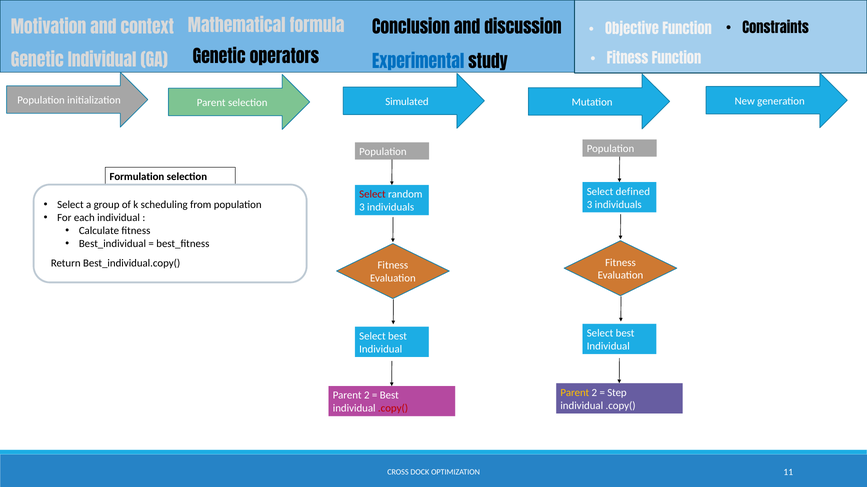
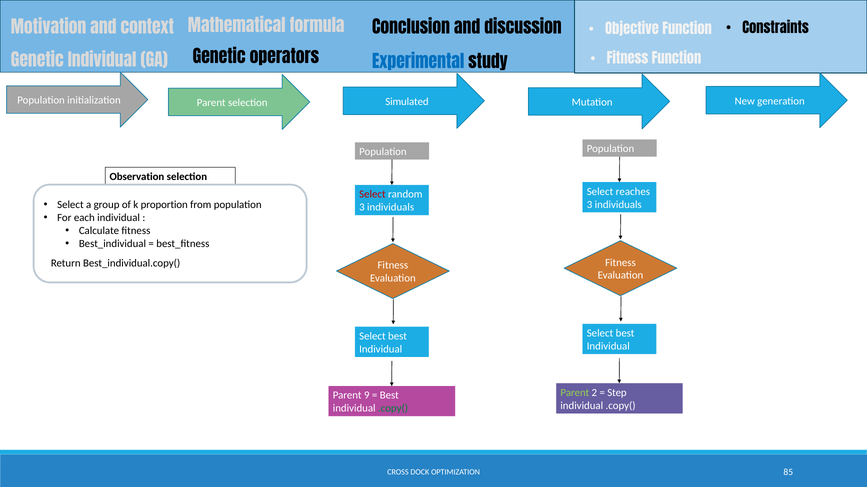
Formulation: Formulation -> Observation (137, 177)
defined: defined -> reaches (633, 192)
scheduling: scheduling -> proportion (164, 205)
Parent colour: yellow -> light green (575, 393)
2: 2 -> 9 (367, 396)
.copy( colour: red -> green (393, 409)
11: 11 -> 85 (788, 473)
